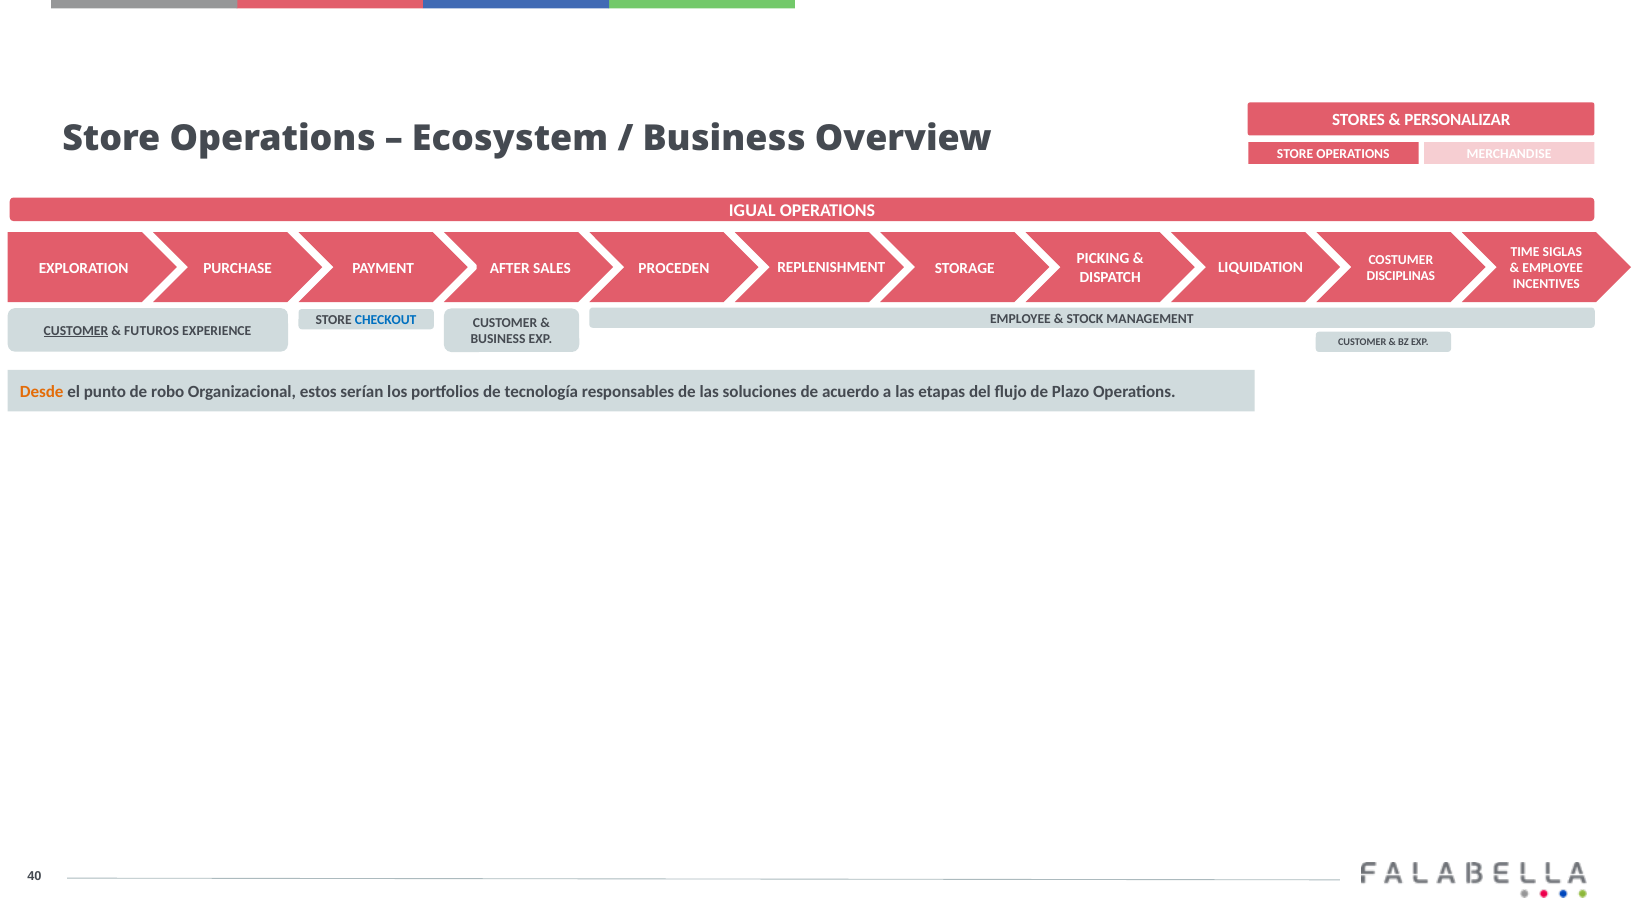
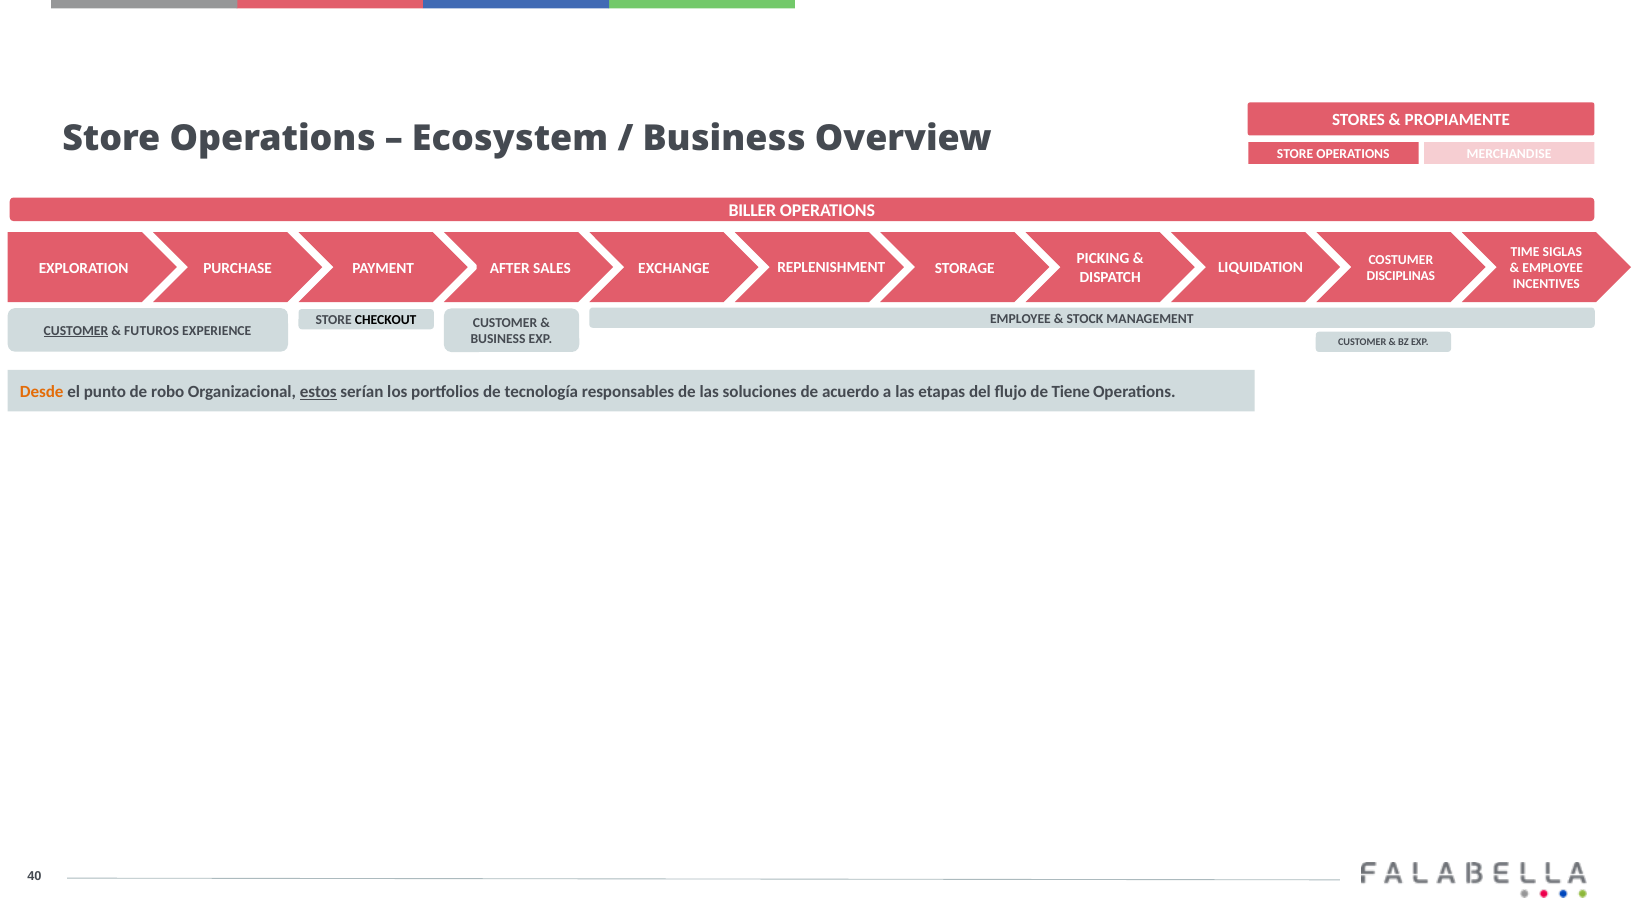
PERSONALIZAR: PERSONALIZAR -> PROPIAMENTE (1457, 120)
IGUAL: IGUAL -> BILLER (752, 210)
PROCEDEN: PROCEDEN -> EXCHANGE (674, 268)
CHECKOUT colour: blue -> black (386, 320)
estos underline: none -> present (318, 392)
Plazo: Plazo -> Tiene (1071, 392)
